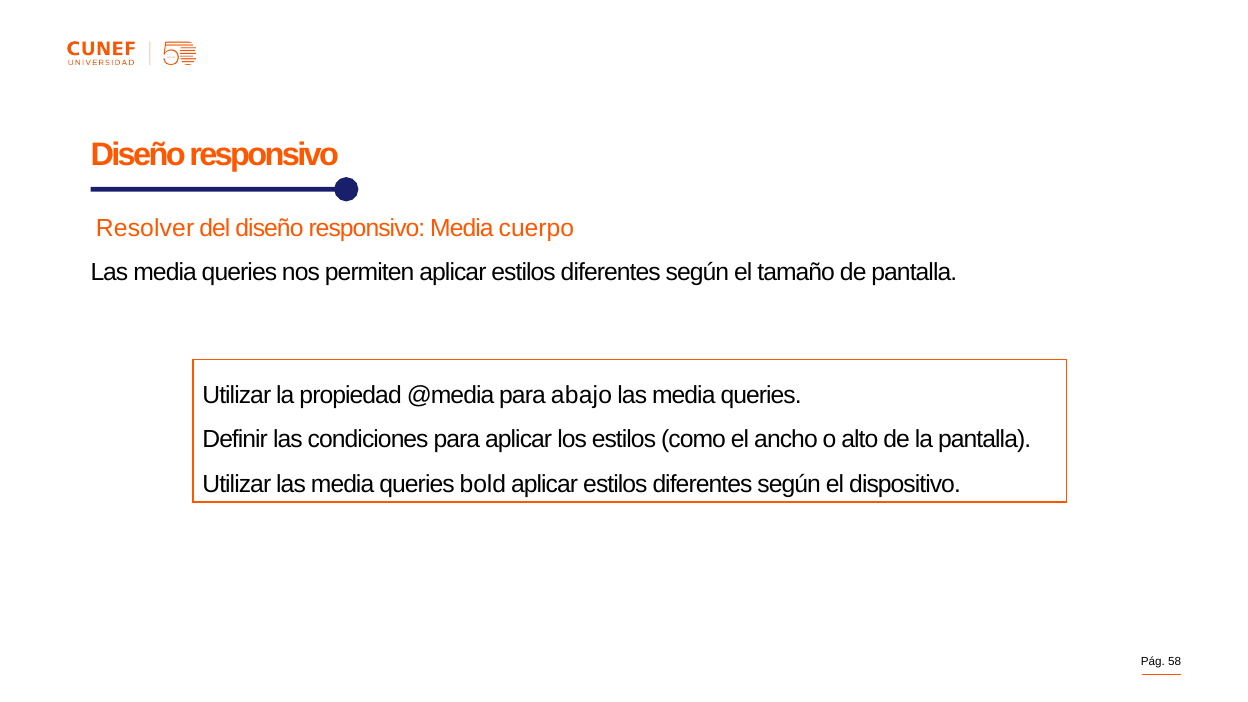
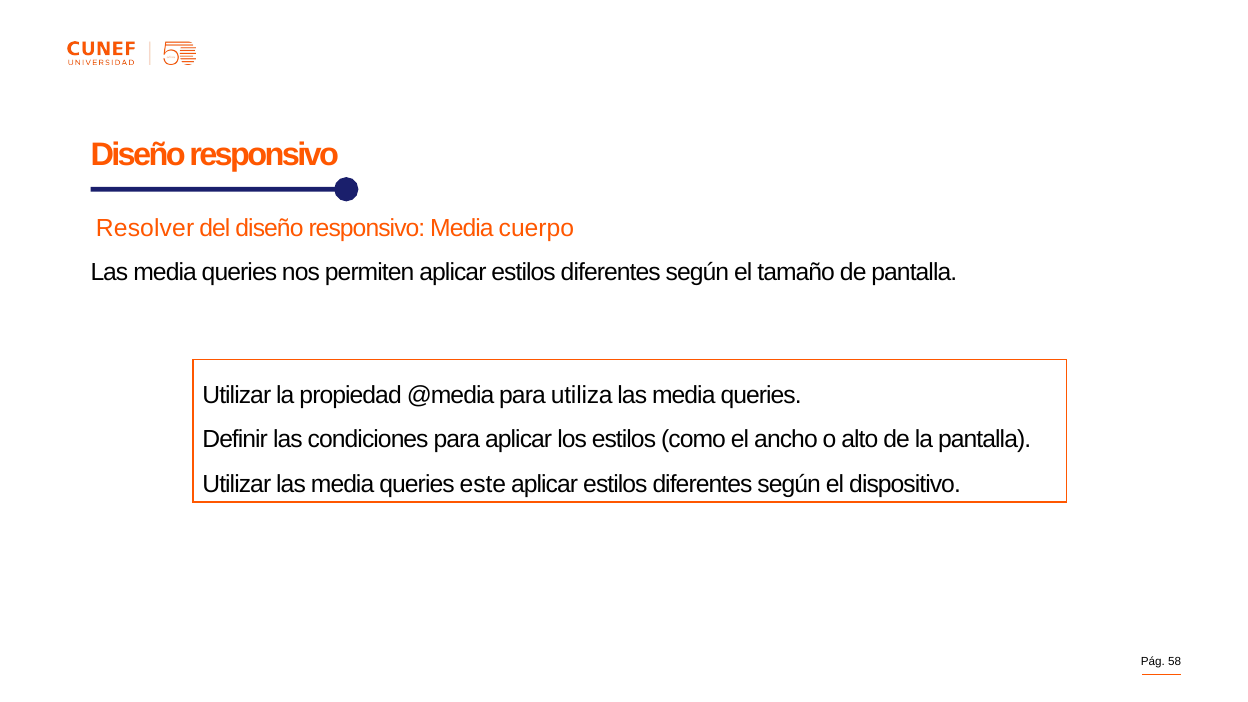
abajo: abajo -> utiliza (582, 395)
bold: bold -> este (483, 484)
